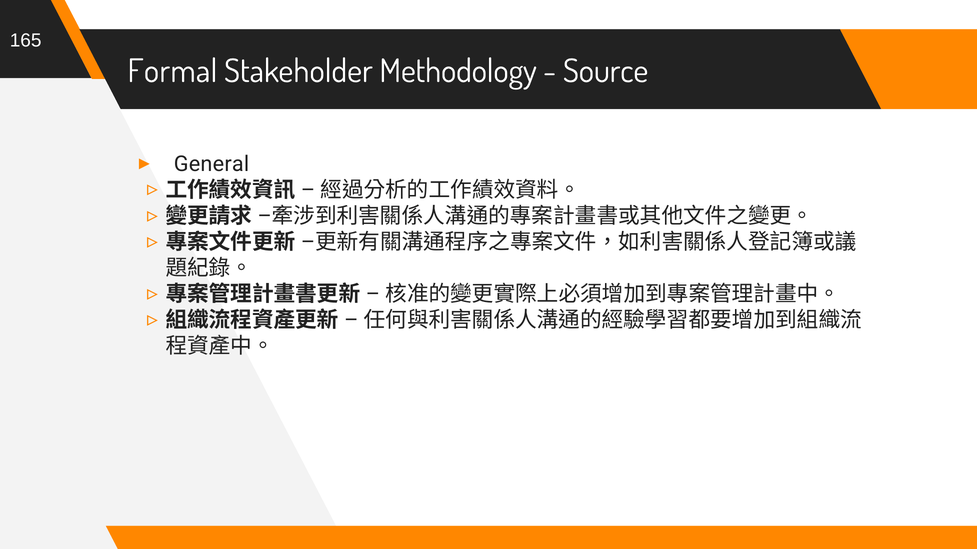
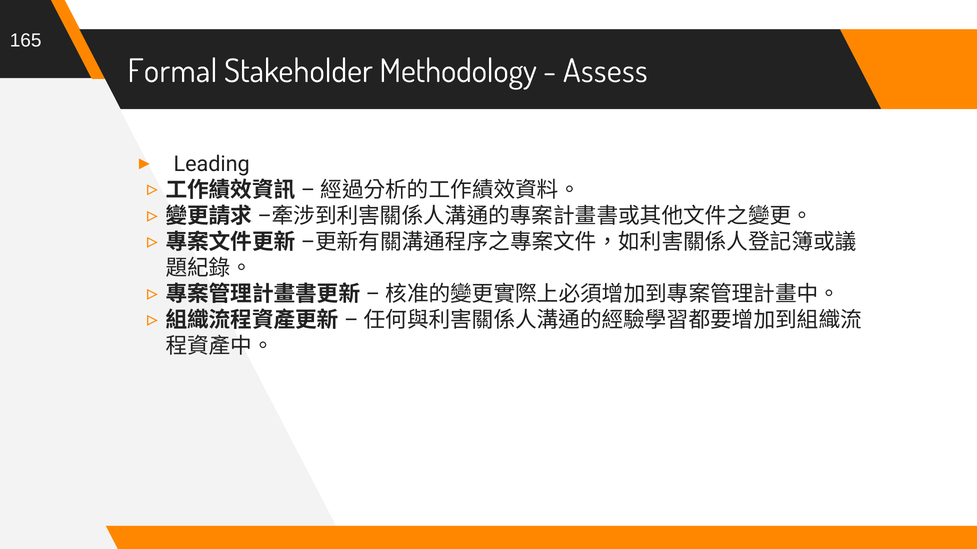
Source: Source -> Assess (605, 71)
General: General -> Leading (212, 164)
